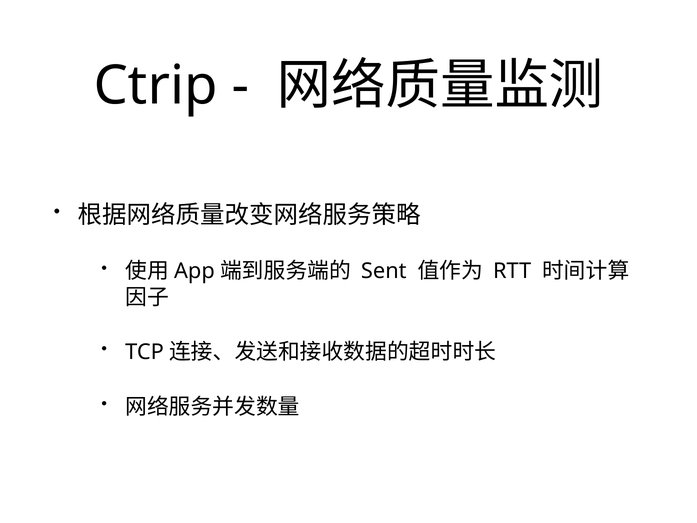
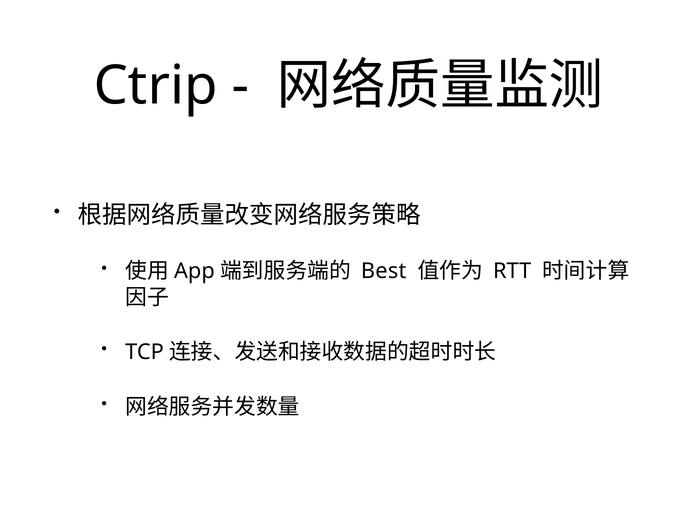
Sent: Sent -> Best (384, 271)
